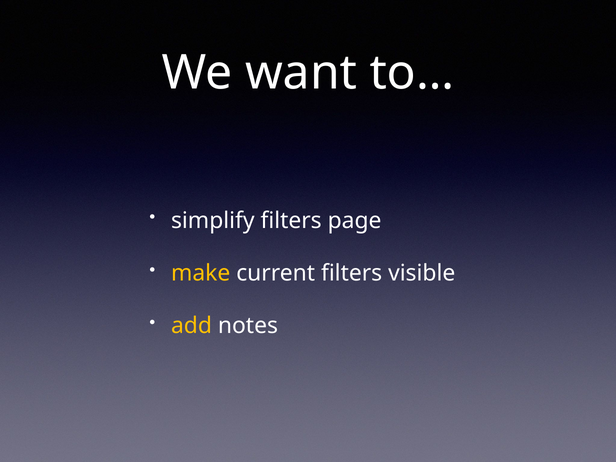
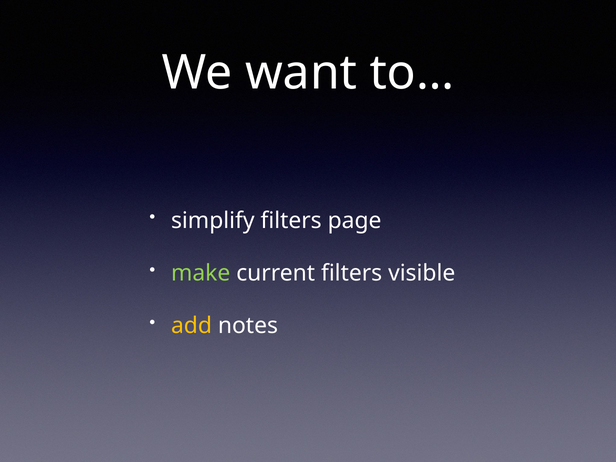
make colour: yellow -> light green (201, 273)
